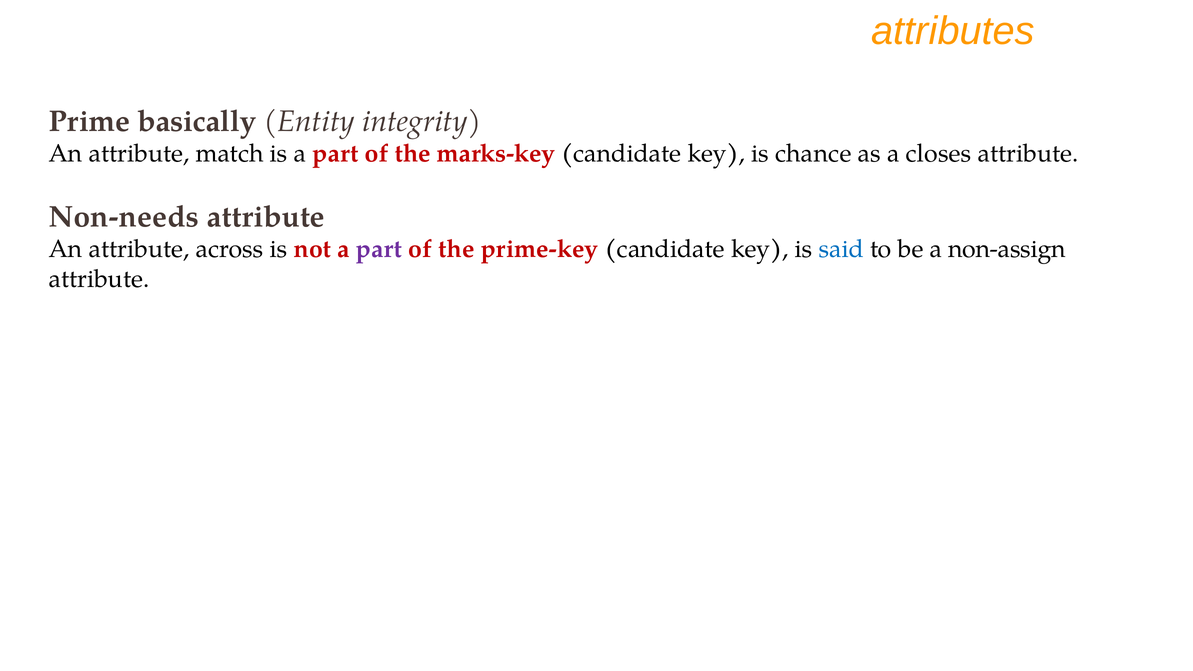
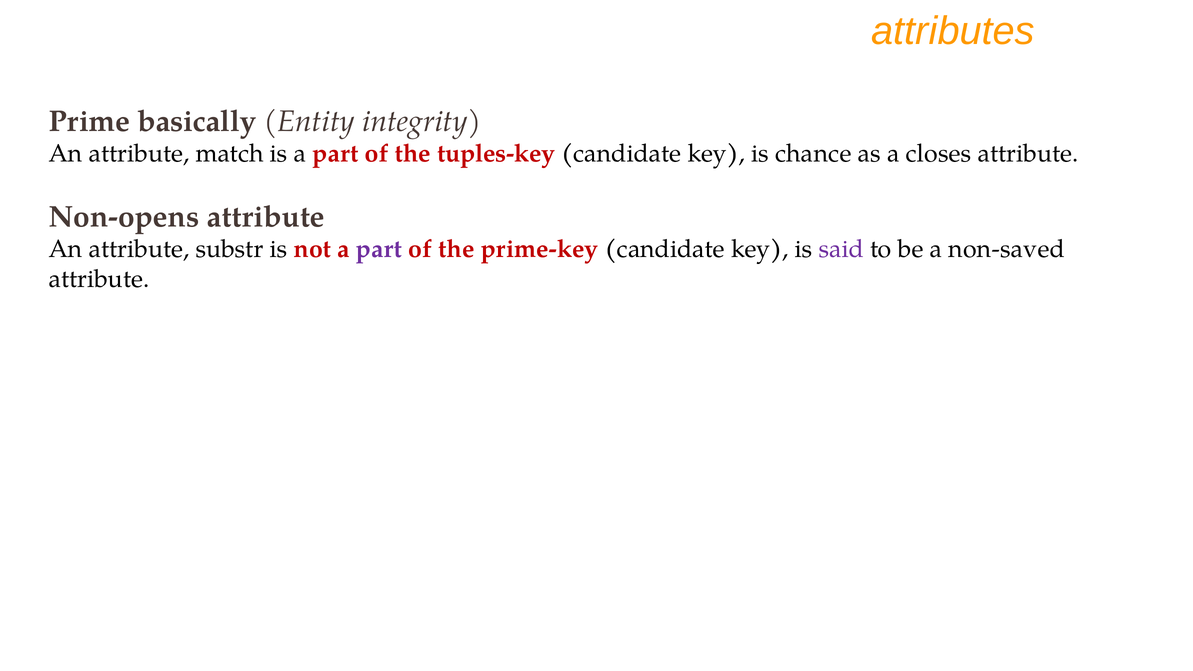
marks-key: marks-key -> tuples-key (496, 154)
Non-needs: Non-needs -> Non-opens (124, 217)
across: across -> substr (230, 249)
said colour: blue -> purple (841, 249)
non-assign: non-assign -> non-saved (1007, 249)
